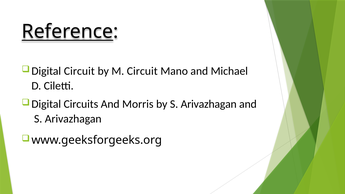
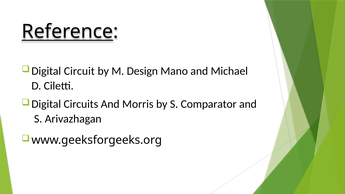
M Circuit: Circuit -> Design (142, 71)
by S Arivazhagan: Arivazhagan -> Comparator (209, 104)
